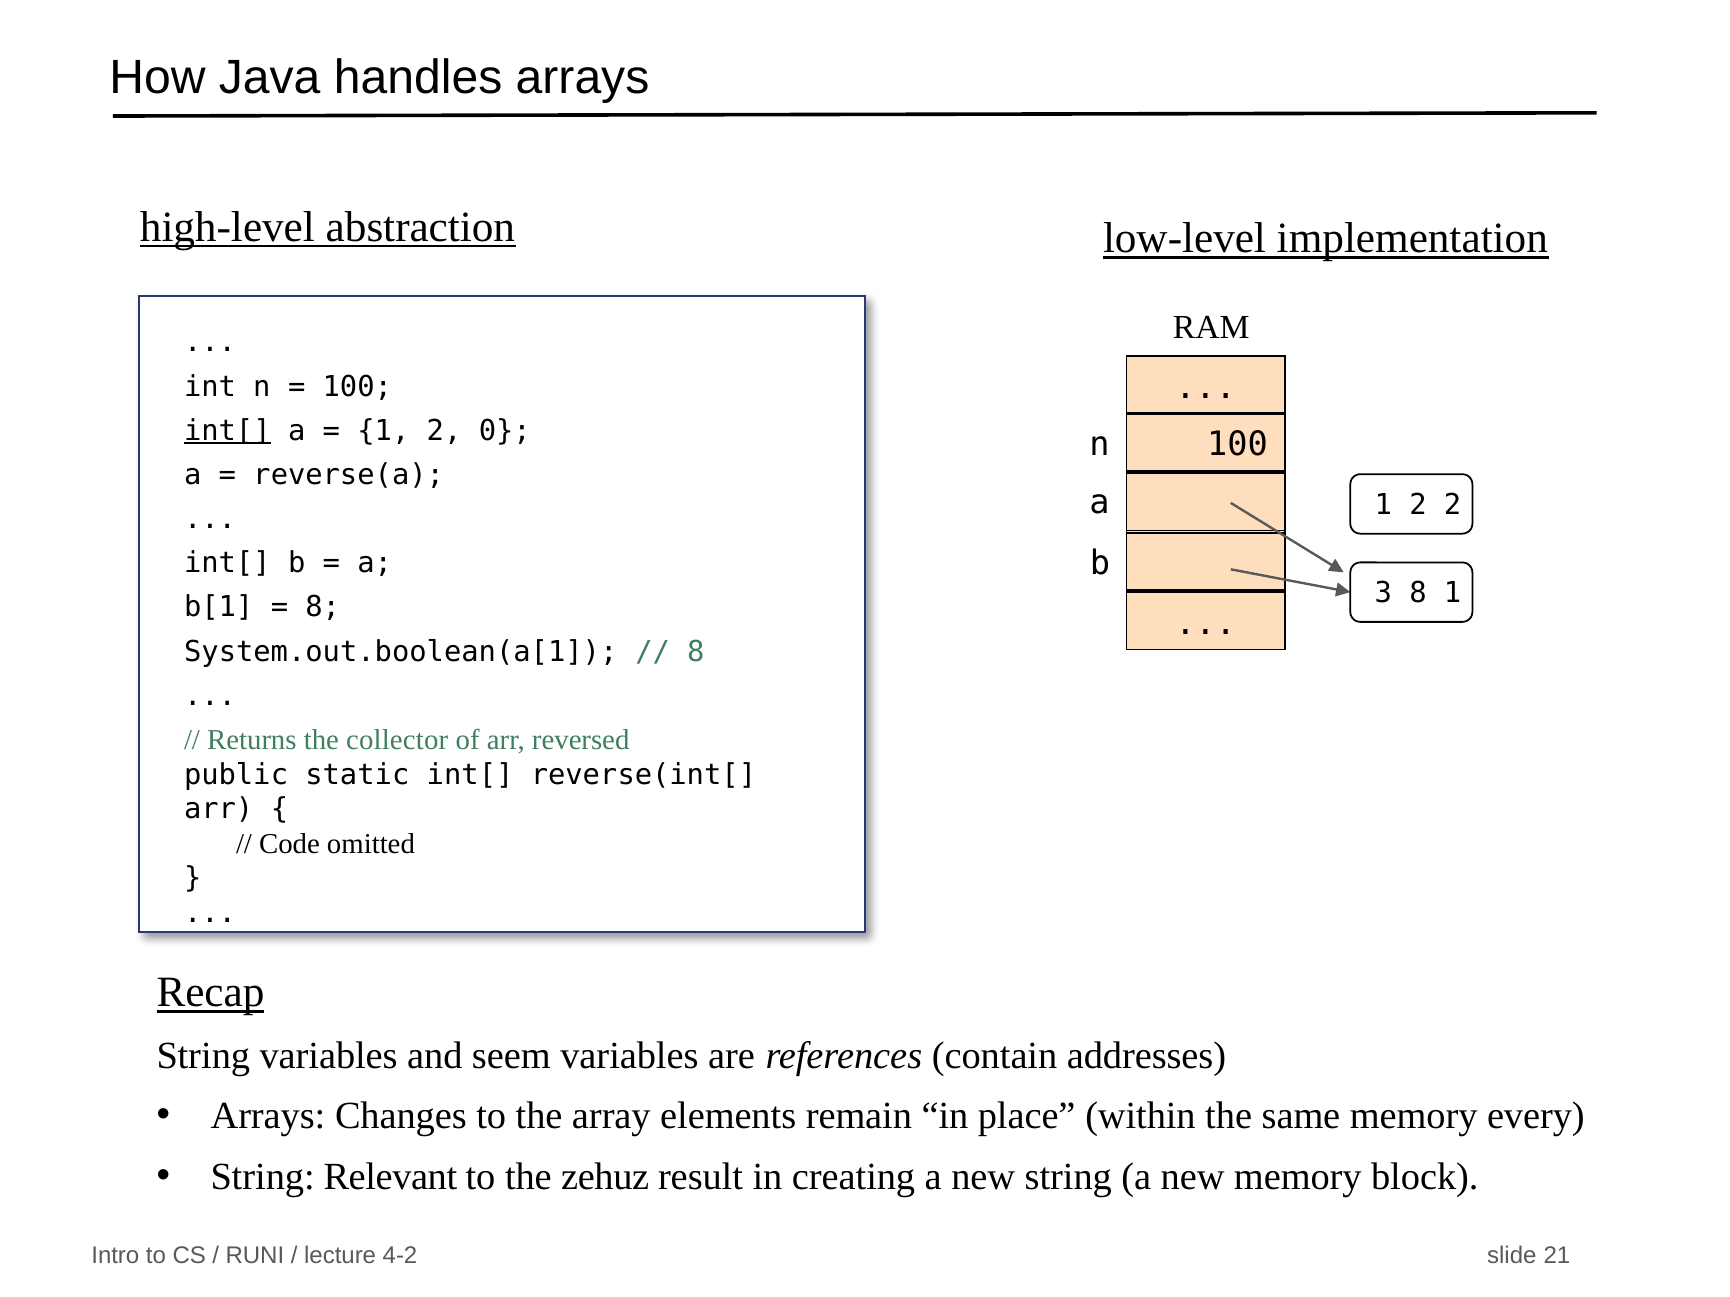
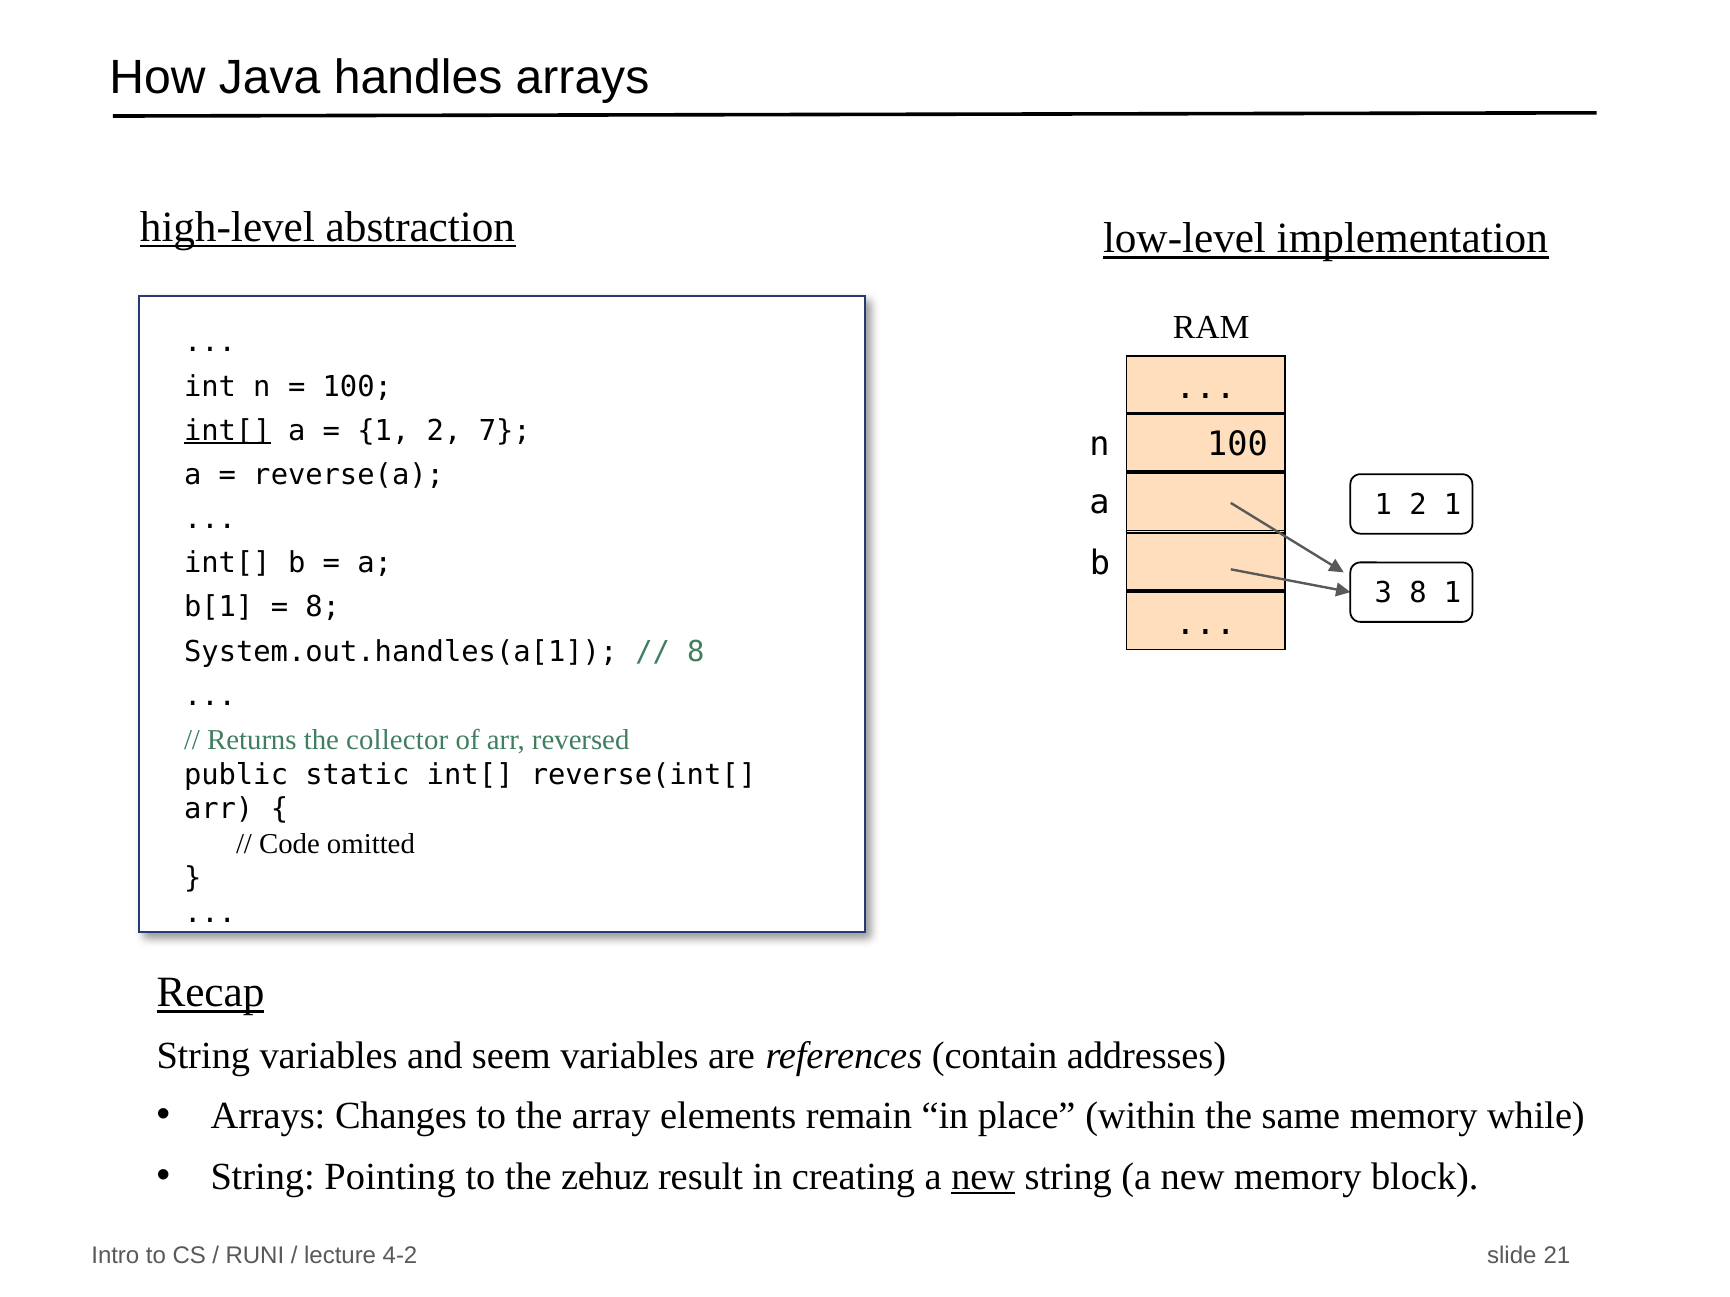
0: 0 -> 7 (505, 431)
2 2: 2 -> 1 (1453, 505)
System.out.boolean(a[1: System.out.boolean(a[1 -> System.out.handles(a[1 (401, 652)
every: every -> while (1536, 1117)
Relevant: Relevant -> Pointing (390, 1177)
new underline: none -> present (983, 1177)
